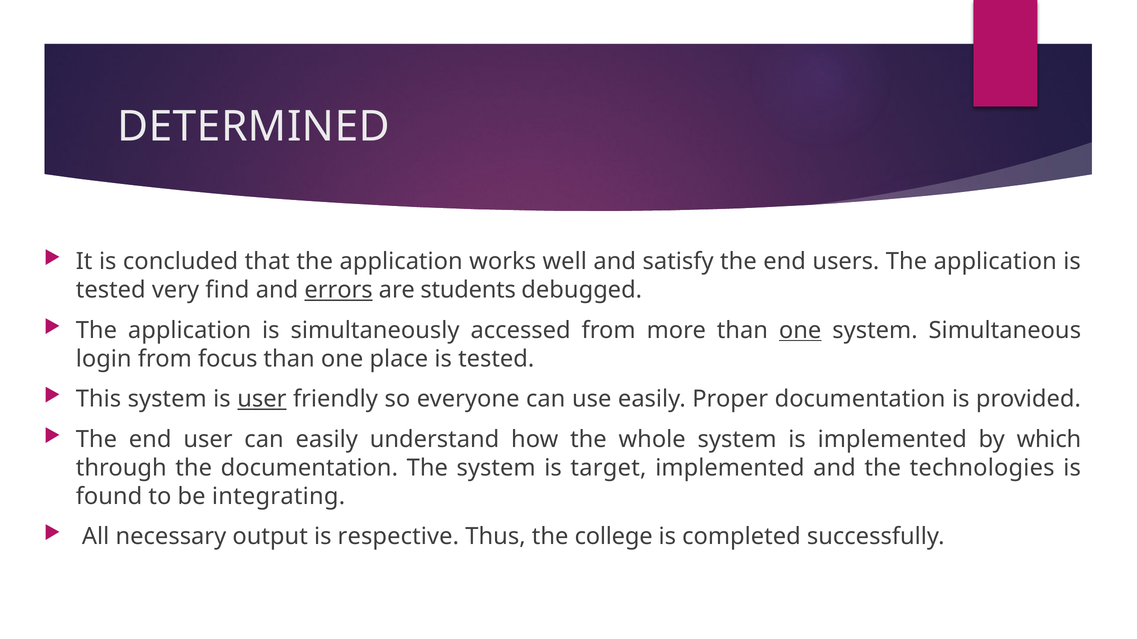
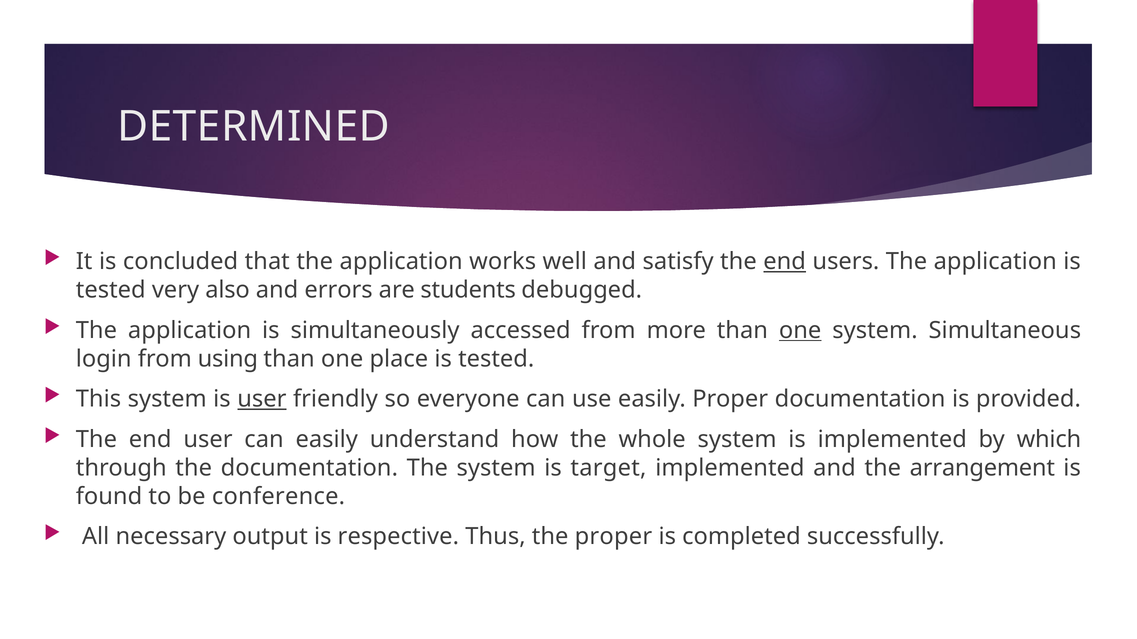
end underline: none -> present (785, 262)
find: find -> also (228, 290)
errors underline: present -> none (339, 290)
focus: focus -> using (228, 359)
technologies: technologies -> arrangement (982, 468)
integrating: integrating -> conference (279, 497)
the college: college -> proper (613, 537)
